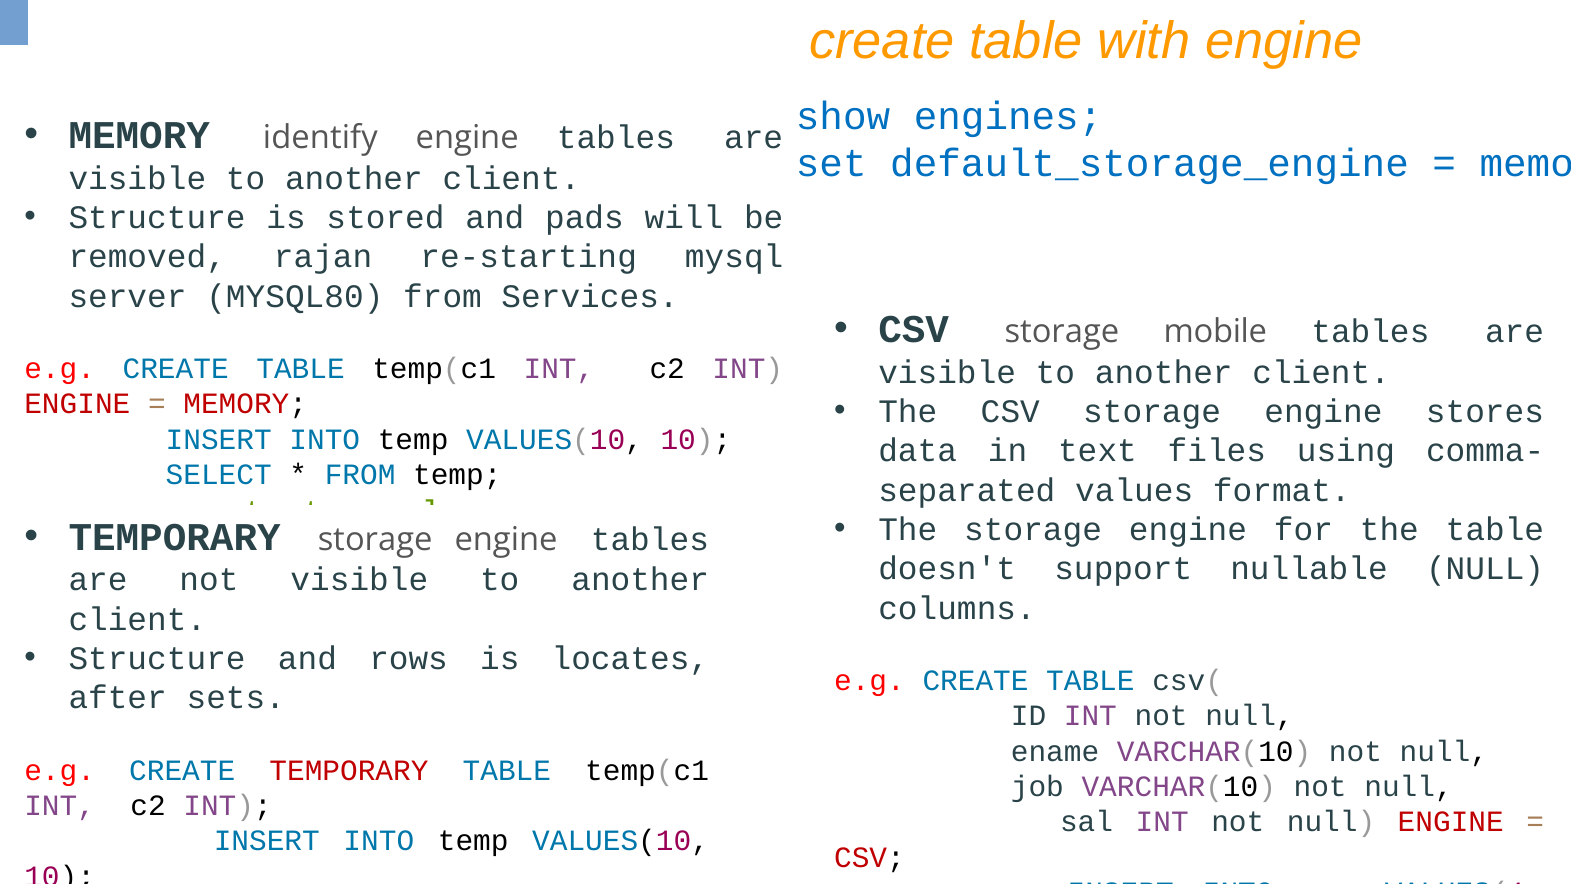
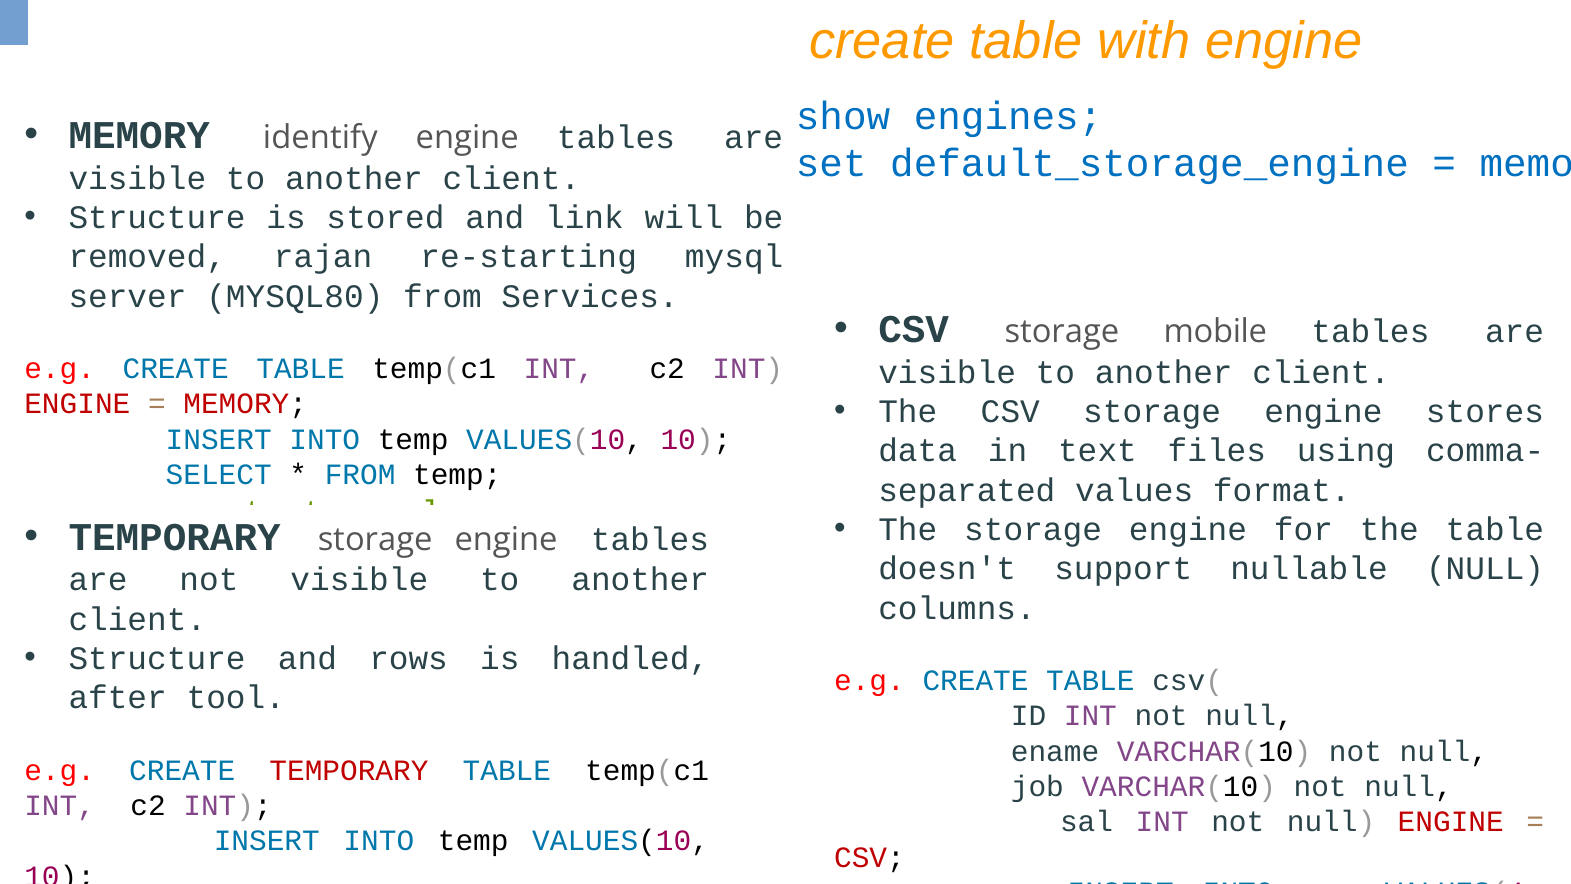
pads: pads -> link (584, 218)
locates: locates -> handled (630, 658)
sets: sets -> tool (236, 698)
